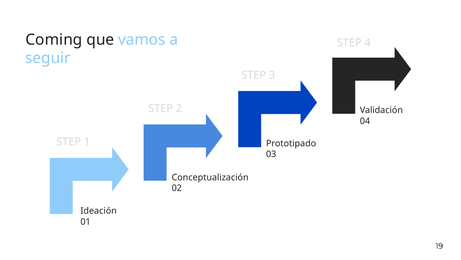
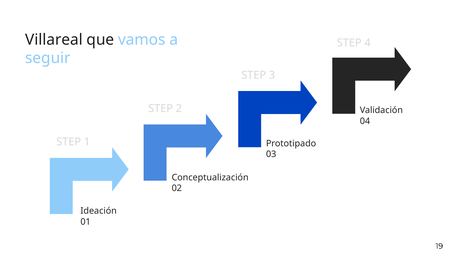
Coming: Coming -> Villareal (54, 40)
